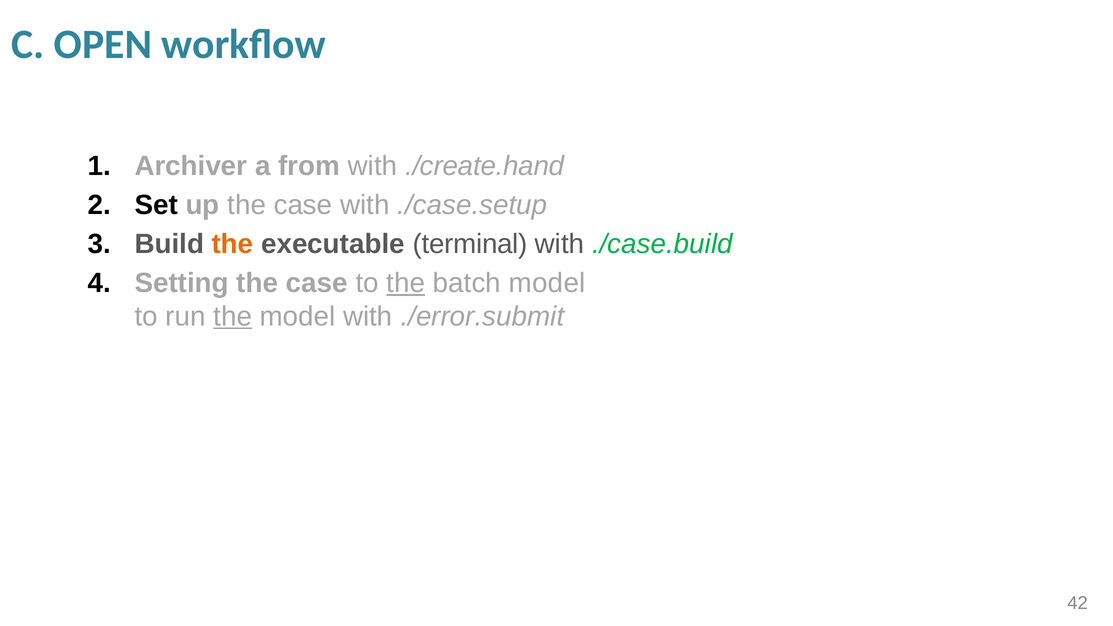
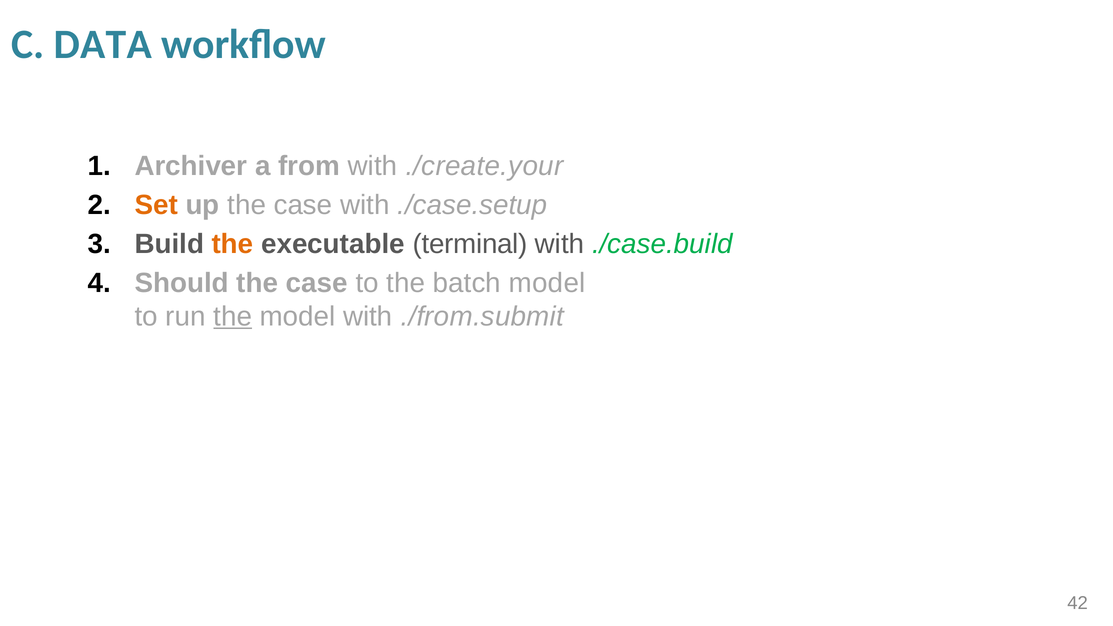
OPEN: OPEN -> DATA (103, 45)
./create.hand: ./create.hand -> ./create.your (484, 166)
Set colour: black -> orange (156, 205)
Setting: Setting -> Should (182, 283)
the underline: present -> none (406, 283)
./error.submit: ./error.submit -> ./from.submit (482, 316)
